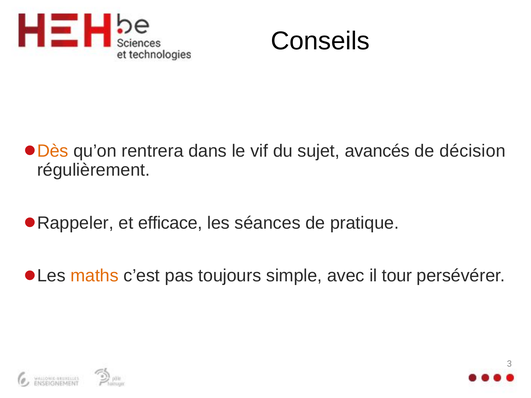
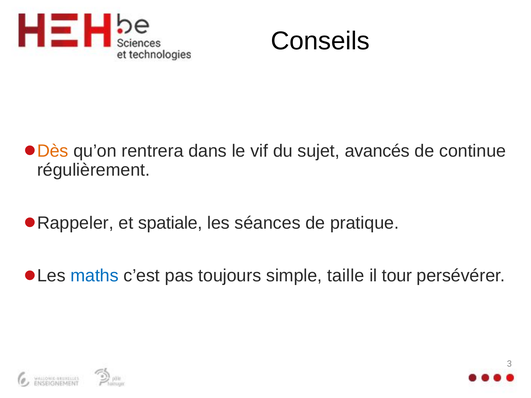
décision: décision -> continue (473, 151)
efficace: efficace -> spatiale (170, 223)
maths colour: orange -> blue (95, 276)
avec: avec -> taille (346, 276)
